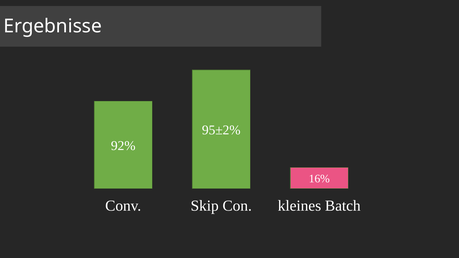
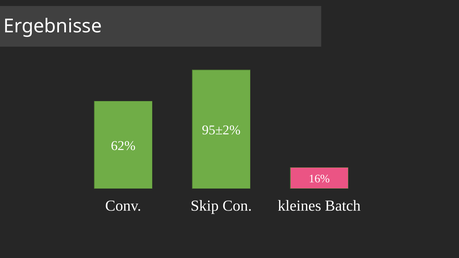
92%: 92% -> 62% (123, 146)
